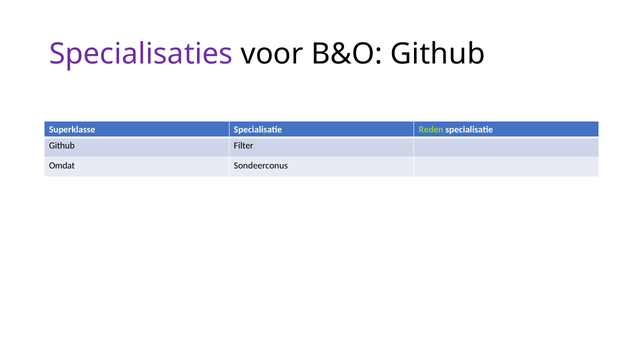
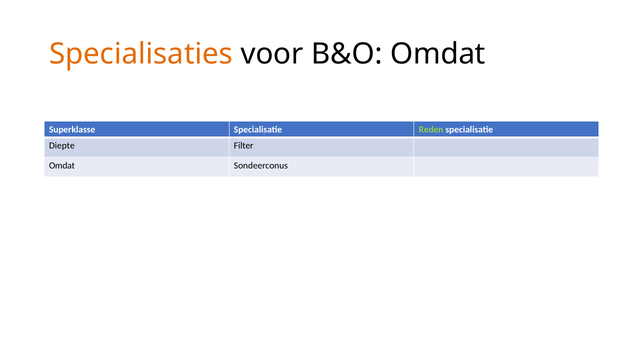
Specialisaties colour: purple -> orange (141, 54)
B&O Github: Github -> Omdat (438, 54)
Github: Github -> Diepte (62, 146)
